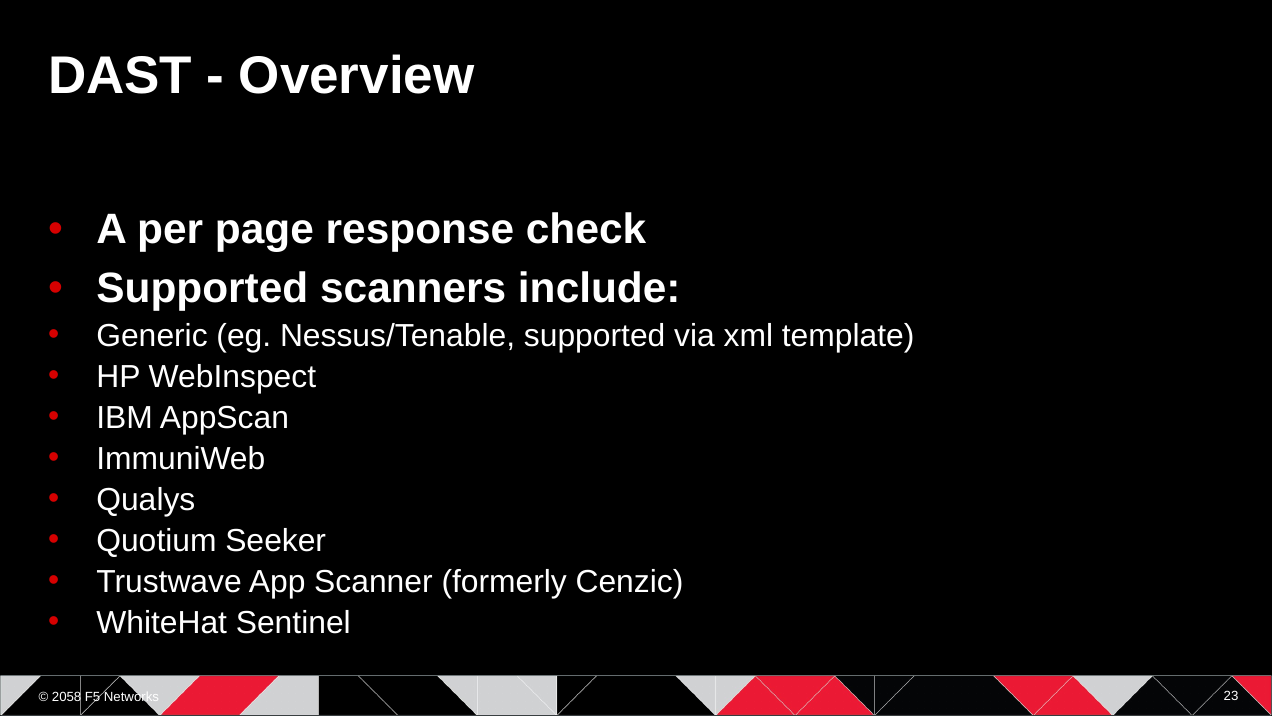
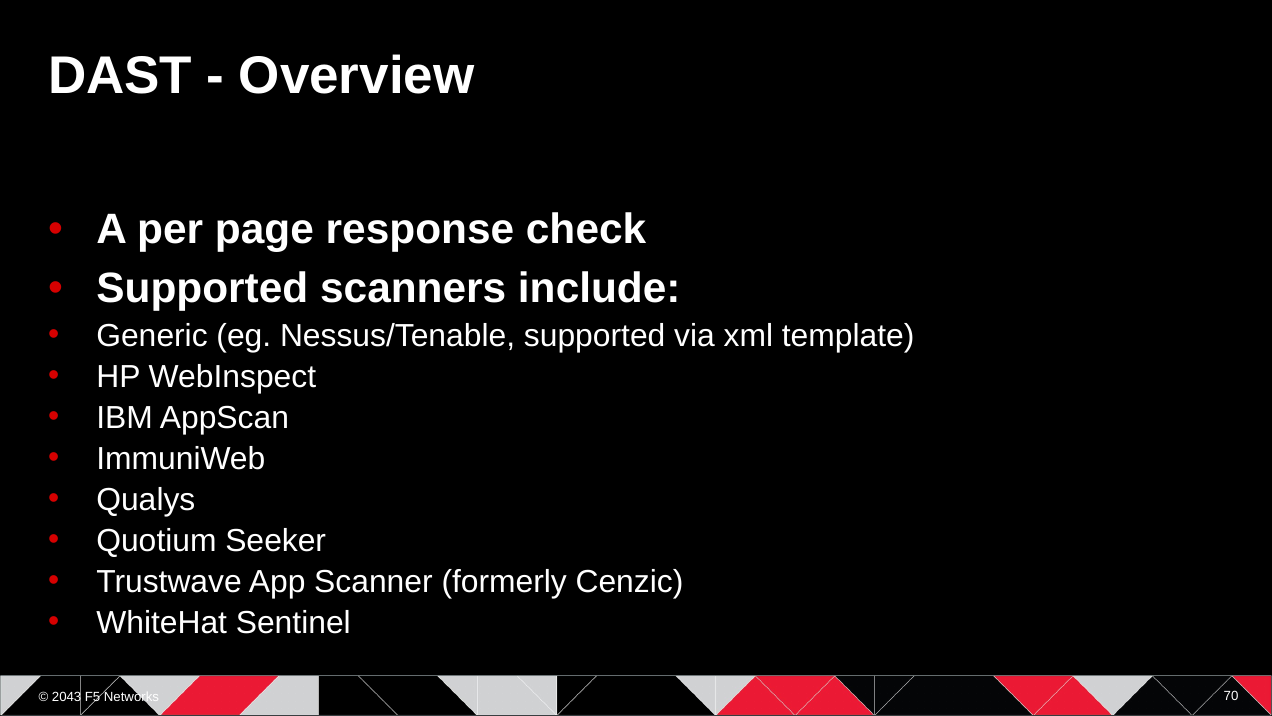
2058: 2058 -> 2043 (67, 697)
23: 23 -> 70 (1231, 696)
